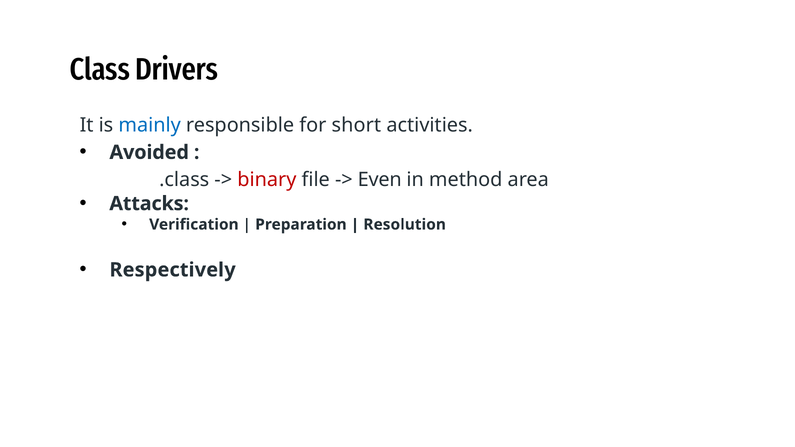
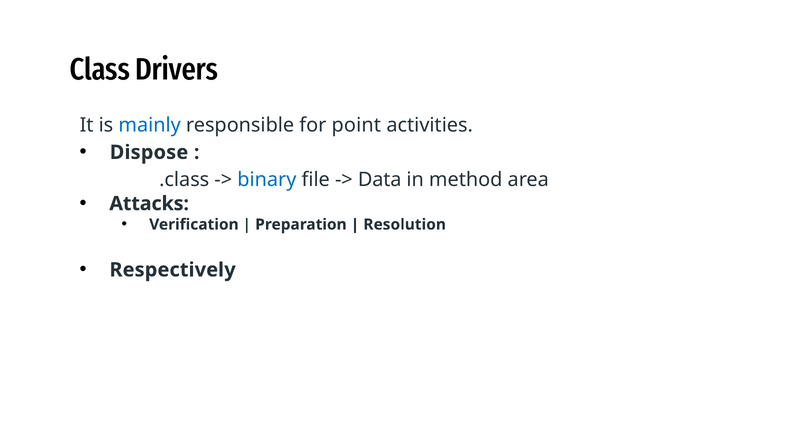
short: short -> point (356, 125)
Avoided: Avoided -> Dispose (149, 152)
binary colour: red -> blue (267, 180)
Even: Even -> Data (380, 180)
